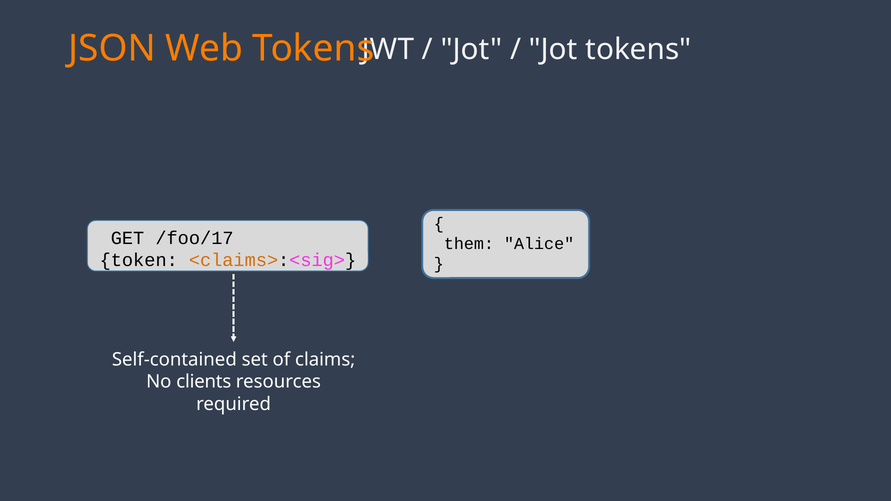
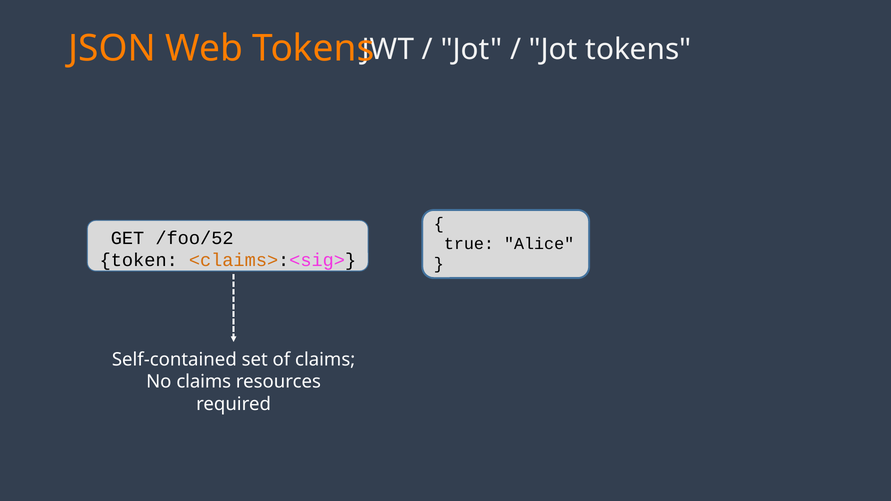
/foo/17: /foo/17 -> /foo/52 (194, 238)
them: them -> true (469, 244)
No clients: clients -> claims (204, 382)
